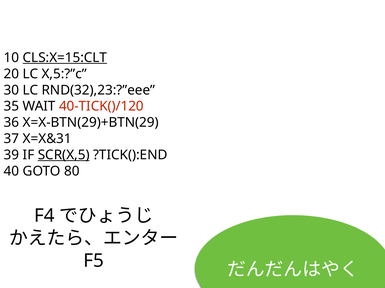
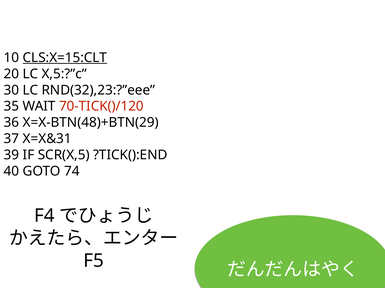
40-TICK()/120: 40-TICK()/120 -> 70-TICK()/120 (101, 107)
X=X-BTN(29)+BTN(29: X=X-BTN(29)+BTN(29 -> X=X-BTN(48)+BTN(29 (91, 123)
SCR(X,5 underline: present -> none (64, 155)
80: 80 -> 74 (72, 171)
